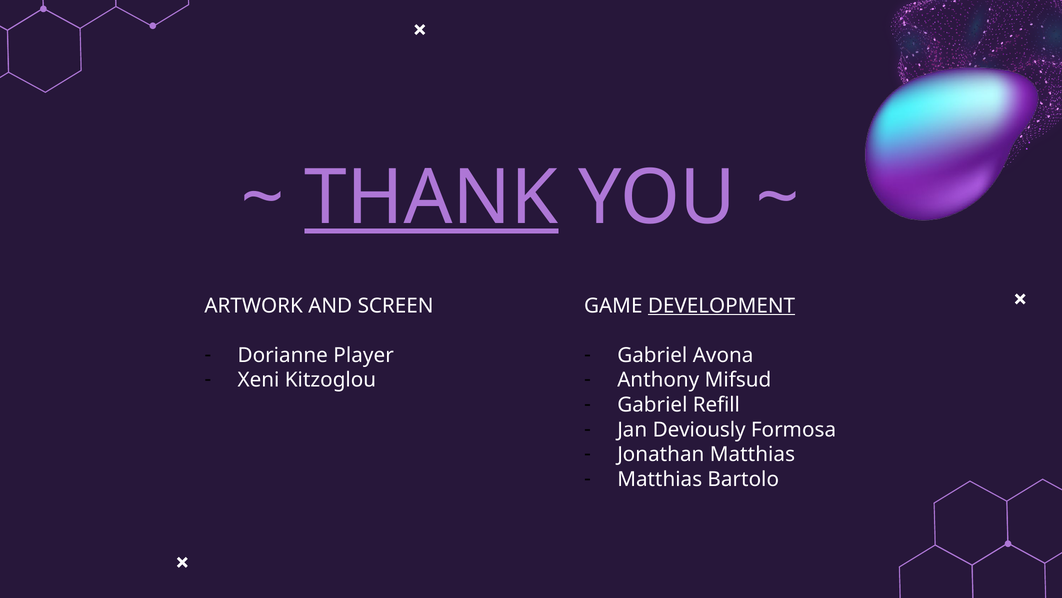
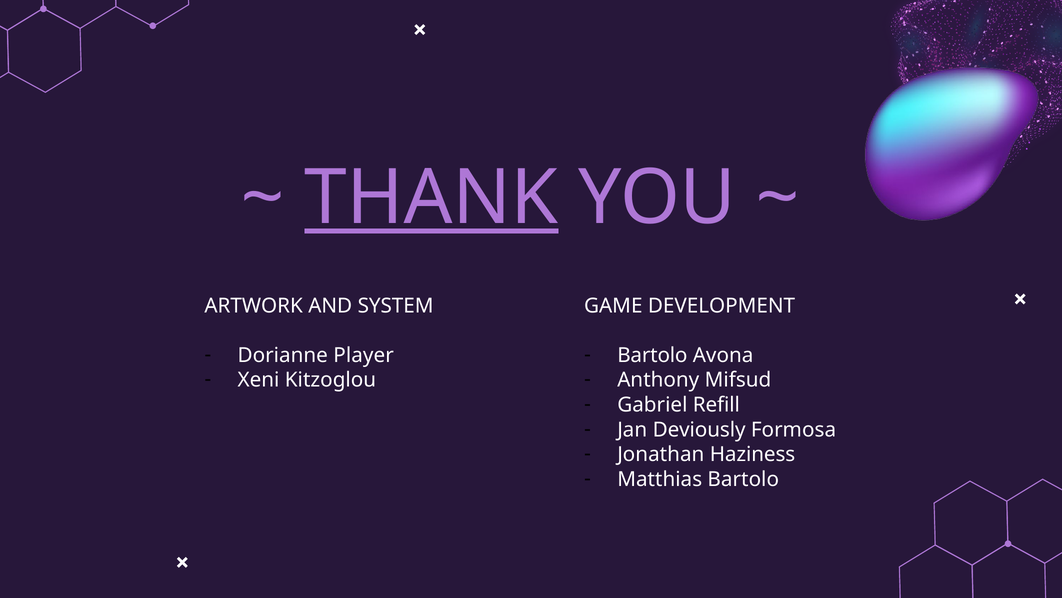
SCREEN: SCREEN -> SYSTEM (396, 305)
DEVELOPMENT underline: present -> none (721, 305)
Gabriel: Gabriel -> Bartolo (652, 355)
Jonathan Matthias: Matthias -> Haziness (752, 454)
